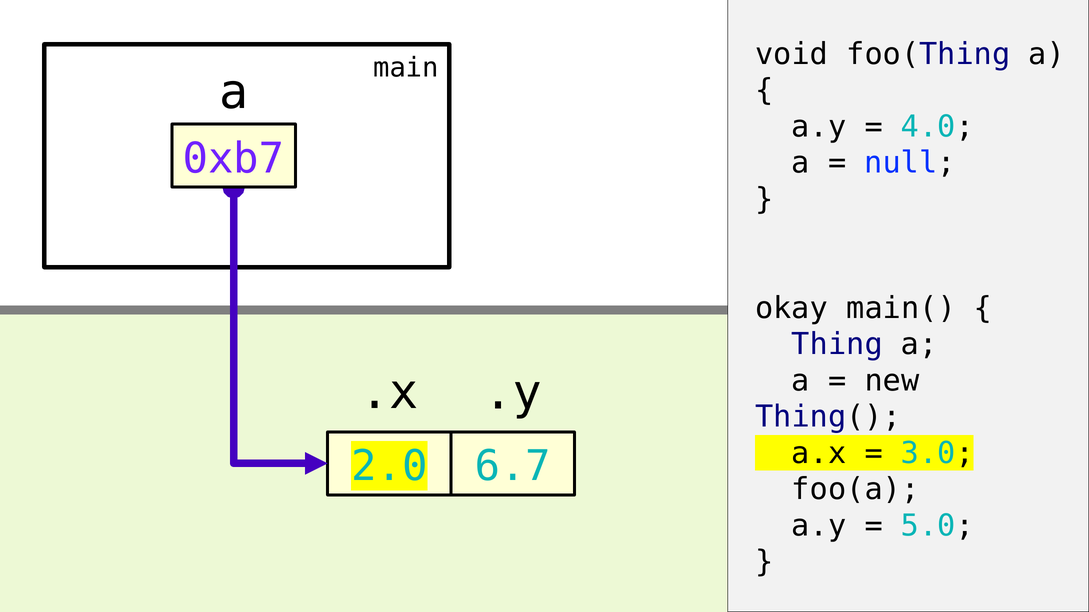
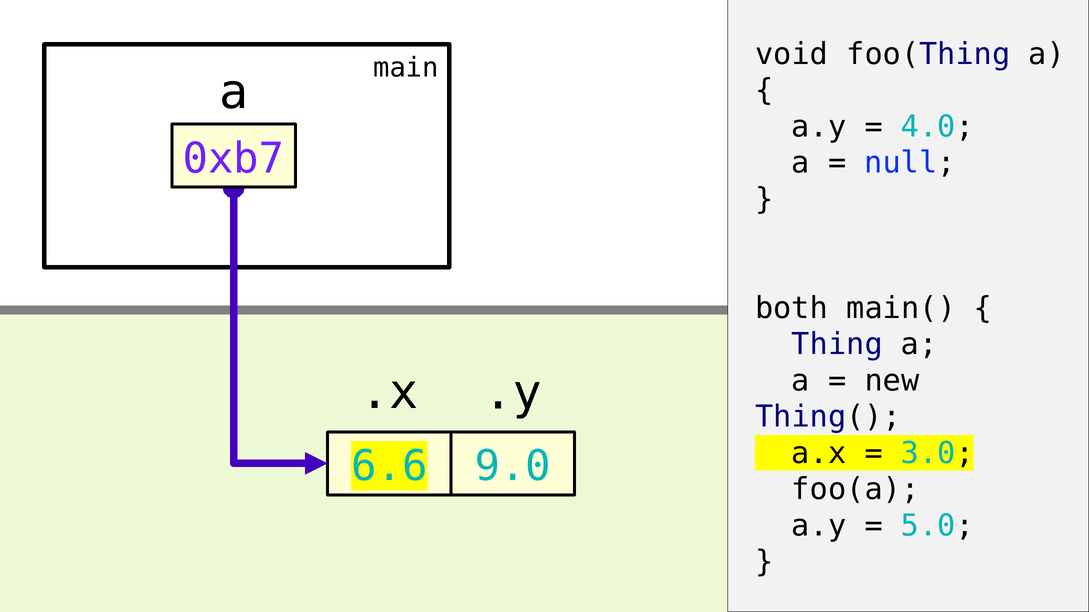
okay: okay -> both (791, 308)
2.0: 2.0 -> 6.6 (389, 467)
6.7: 6.7 -> 9.0 (513, 467)
